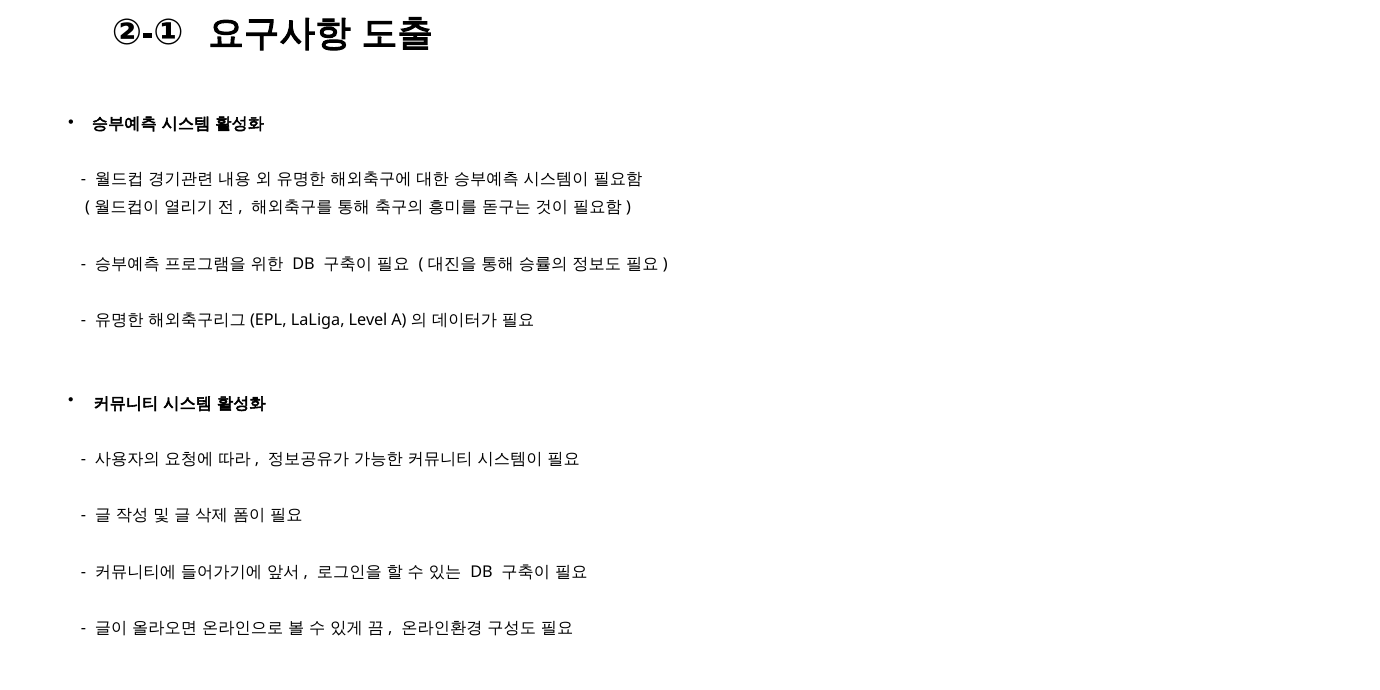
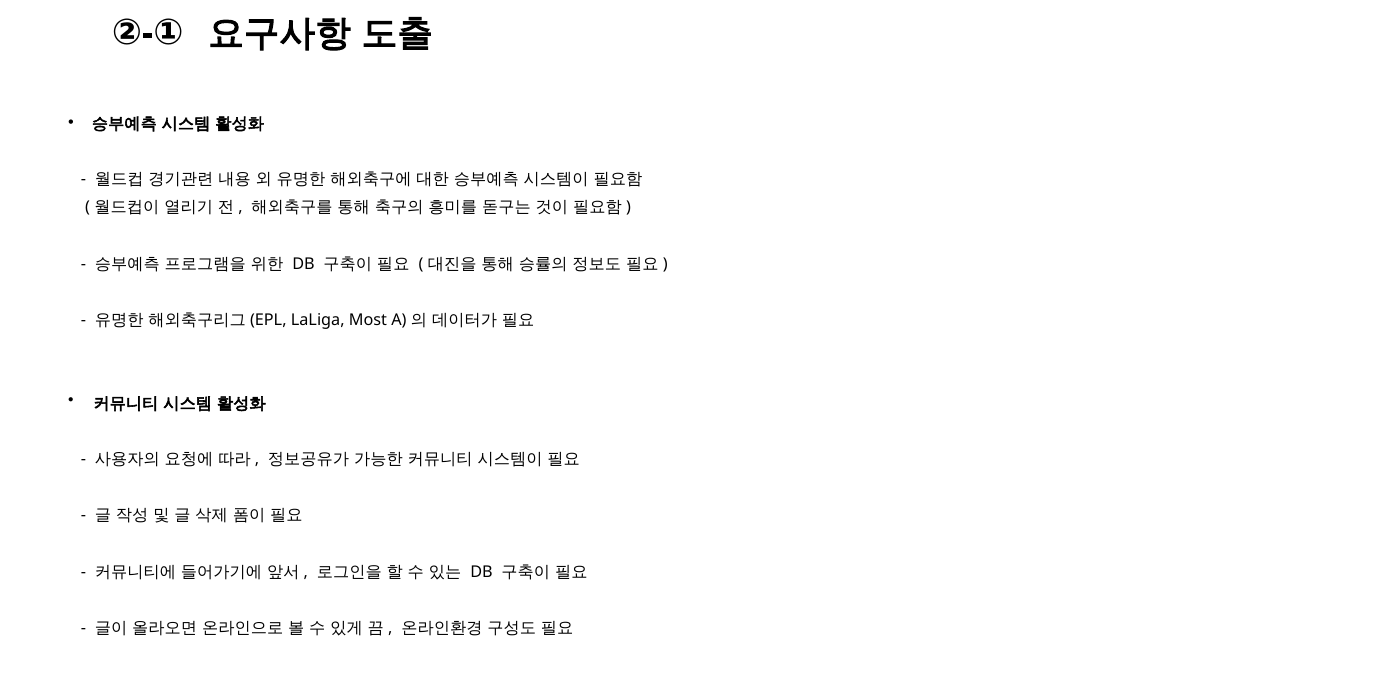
Level: Level -> Most (368, 320)
